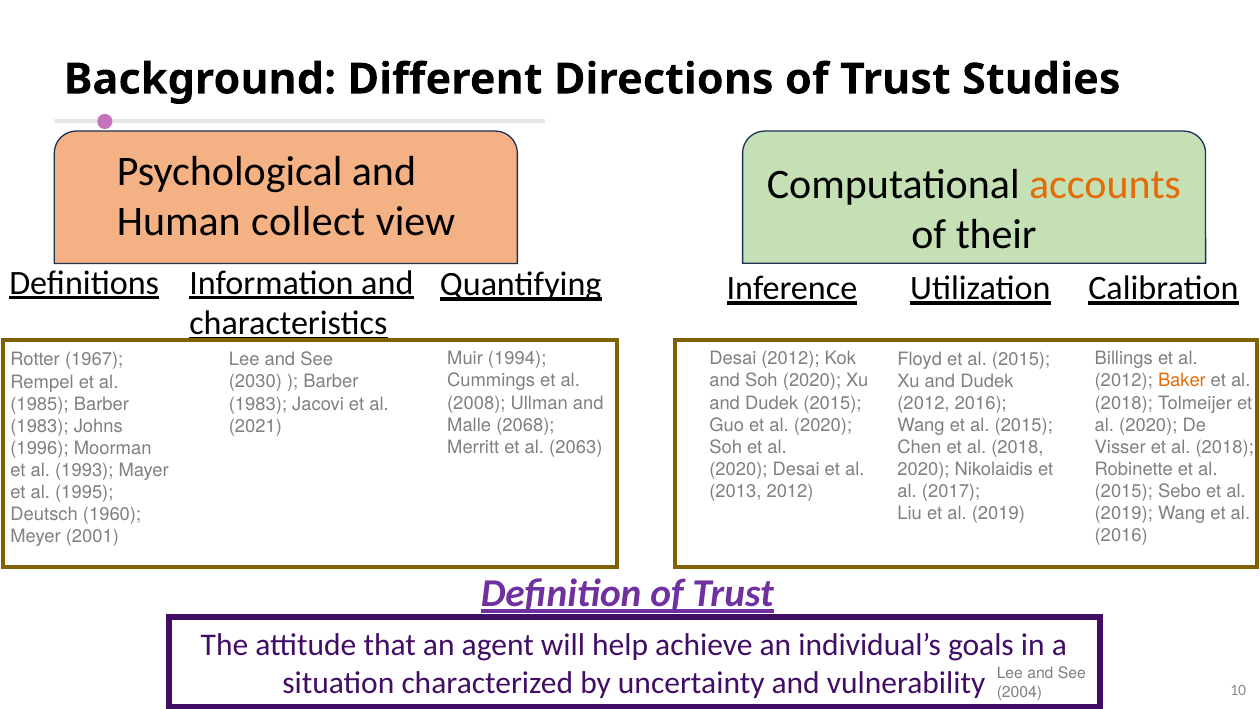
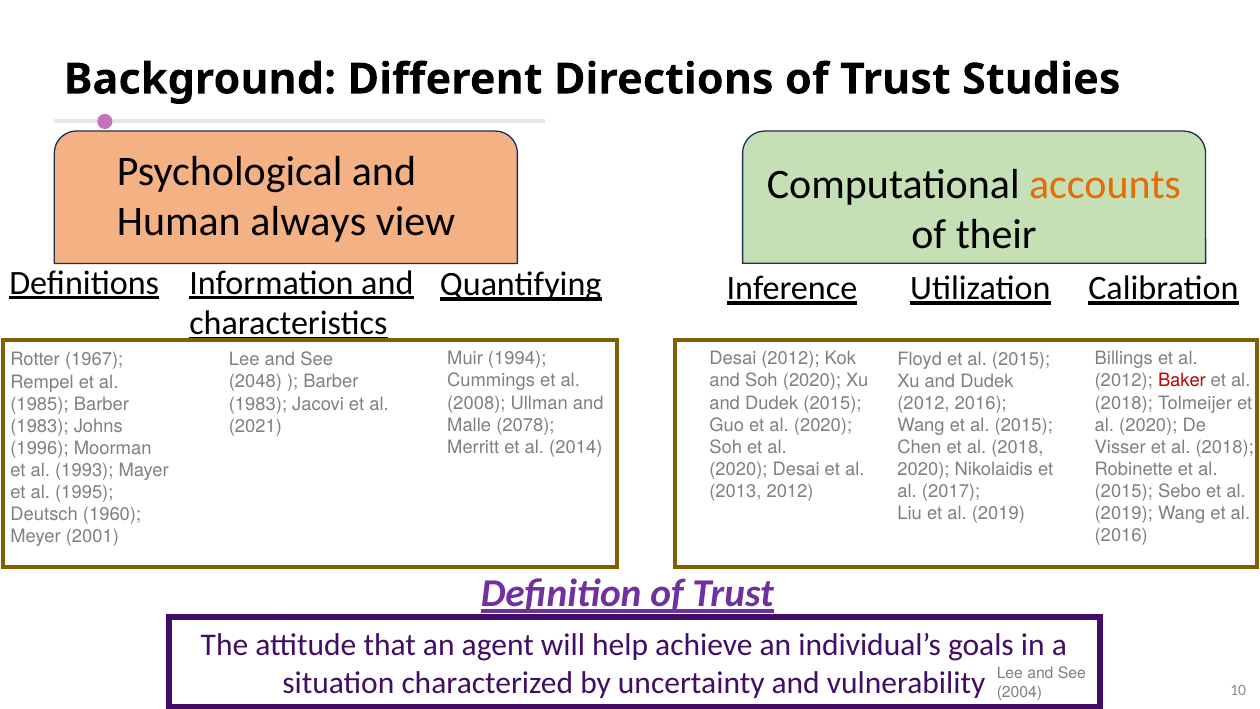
collect: collect -> always (308, 222)
Baker colour: orange -> red (1182, 381)
2030: 2030 -> 2048 (255, 382)
2068: 2068 -> 2078 (525, 425)
2063: 2063 -> 2014 (576, 447)
